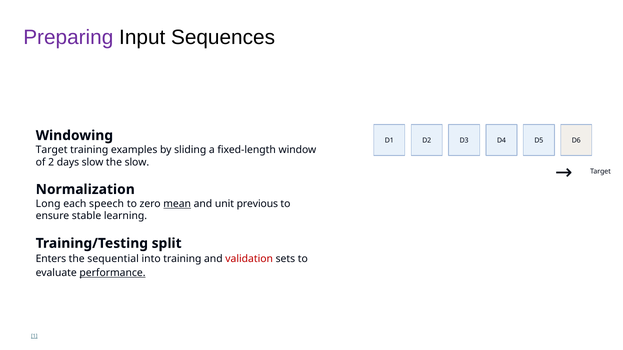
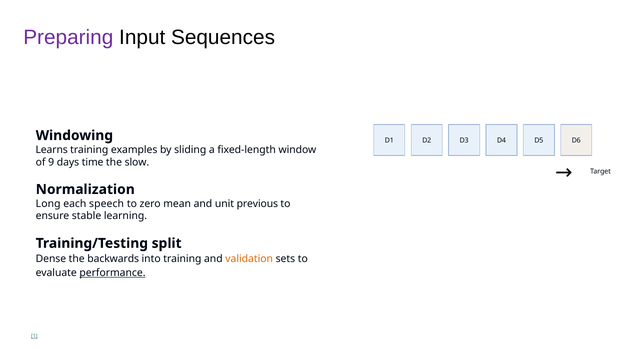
Target: Target -> Learns (52, 150)
2: 2 -> 9 (51, 162)
days slow: slow -> time (93, 162)
mean underline: present -> none (177, 204)
Enters: Enters -> Dense (51, 259)
sequential: sequential -> backwards (113, 259)
validation colour: red -> orange (249, 259)
